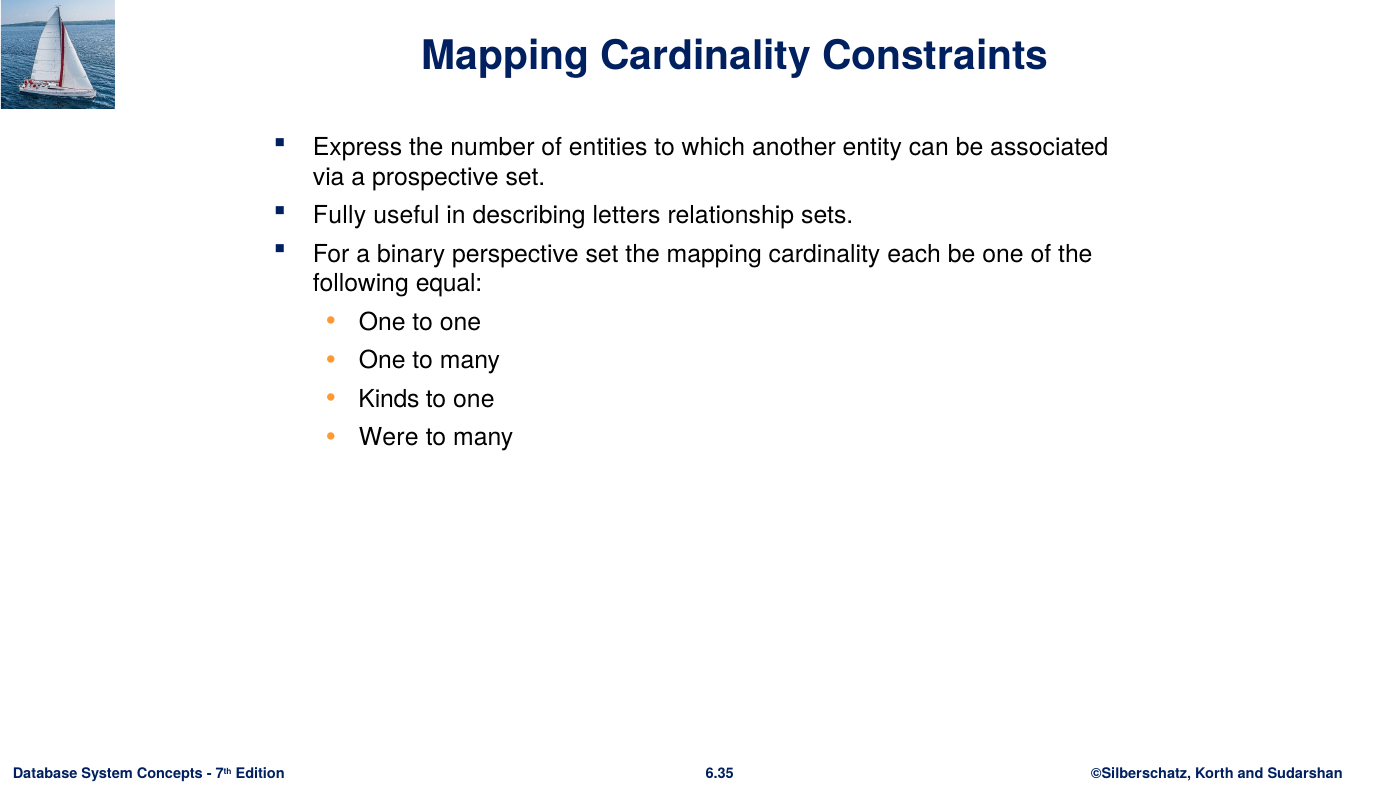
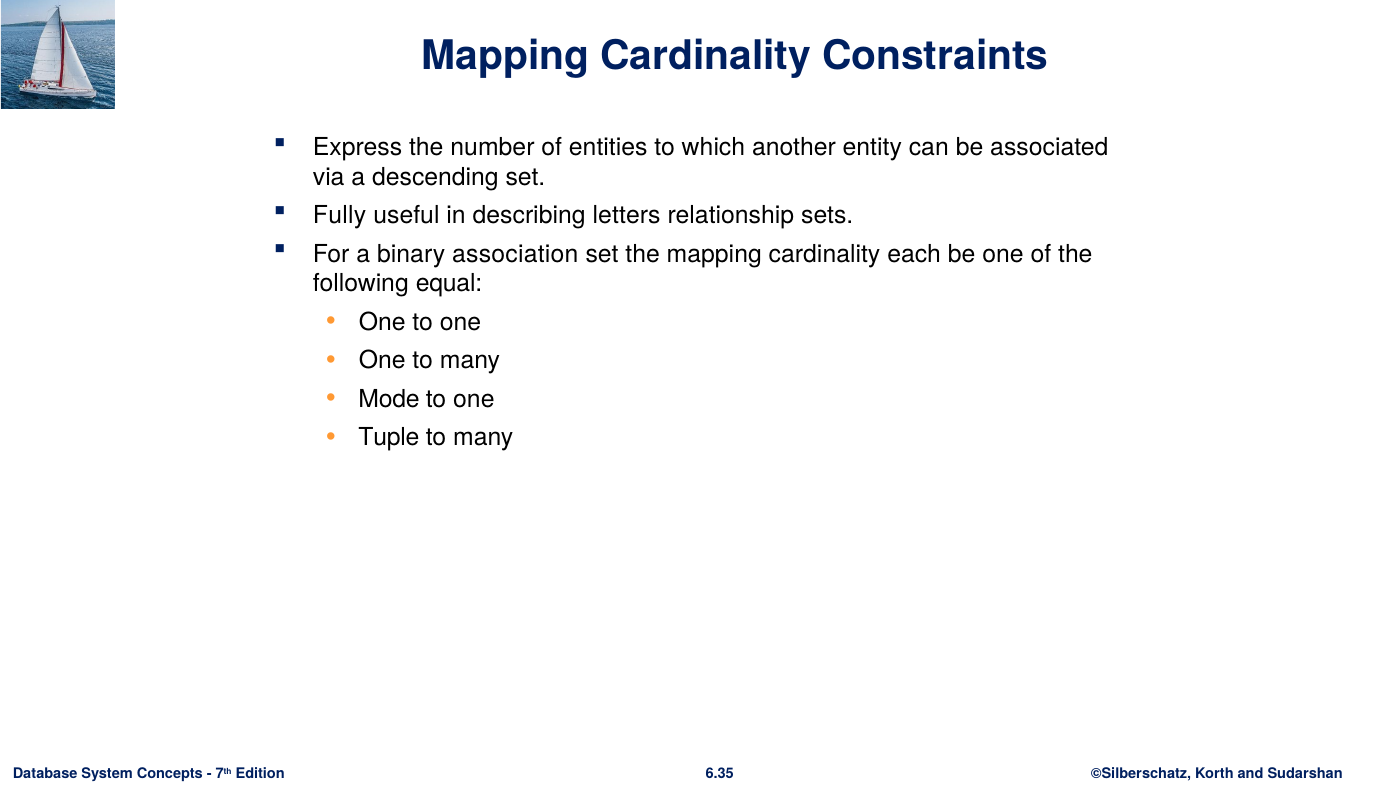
prospective: prospective -> descending (435, 177)
perspective: perspective -> association (515, 254)
Kinds: Kinds -> Mode (389, 399)
Were: Were -> Tuple (389, 437)
